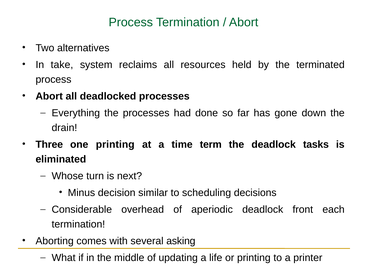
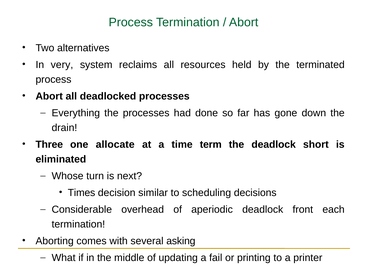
take: take -> very (62, 65)
one printing: printing -> allocate (115, 144)
tasks: tasks -> short (316, 144)
Minus: Minus -> Times (82, 193)
life: life -> fail (216, 258)
